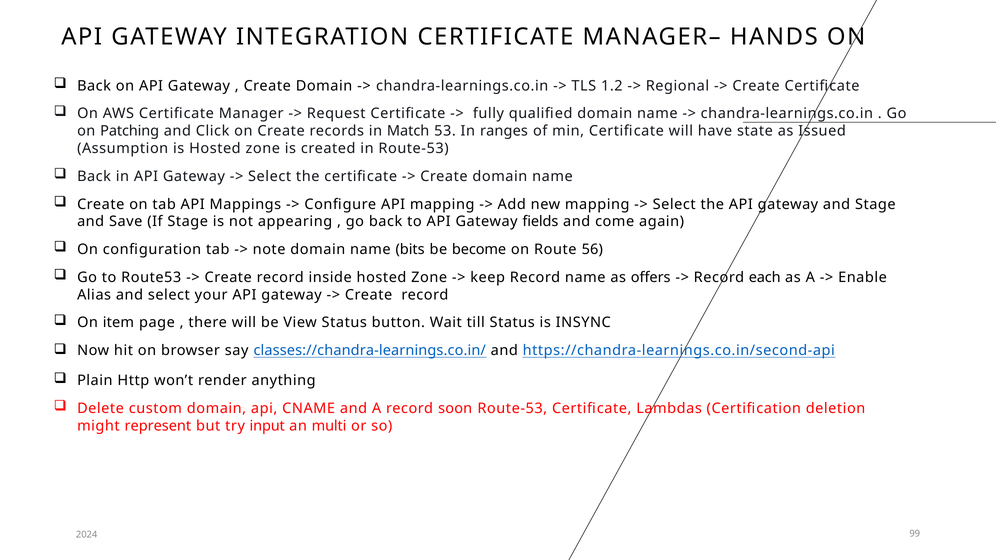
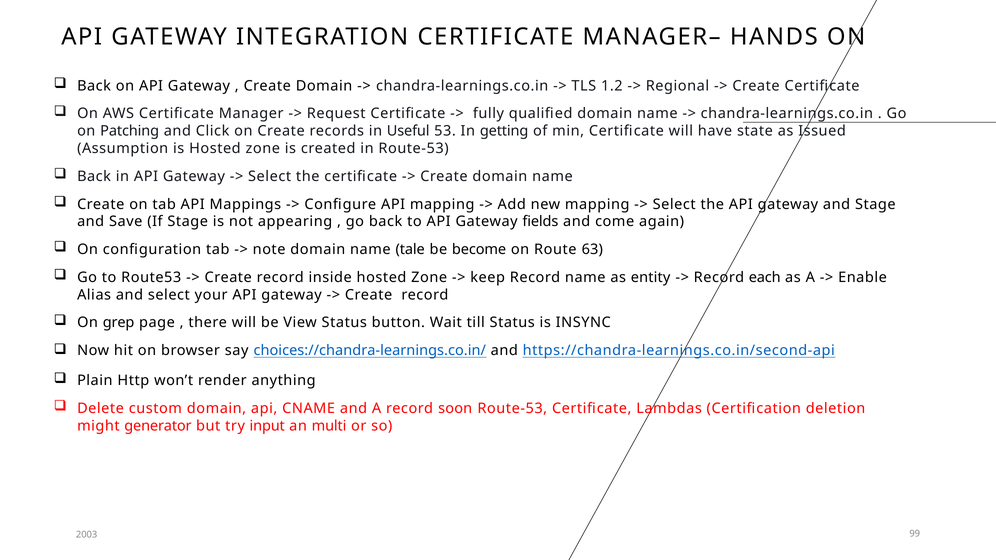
Match: Match -> Useful (408, 131)
ranges: ranges -> getting (504, 131)
bits: bits -> tale (410, 250)
56: 56 -> 63 (592, 250)
offers: offers -> entity (651, 278)
item: item -> grep (119, 323)
classes://chandra-learnings.co.in/: classes://chandra-learnings.co.in/ -> choices://chandra-learnings.co.in/ (370, 351)
represent: represent -> generator (158, 426)
2024: 2024 -> 2003 (87, 535)
